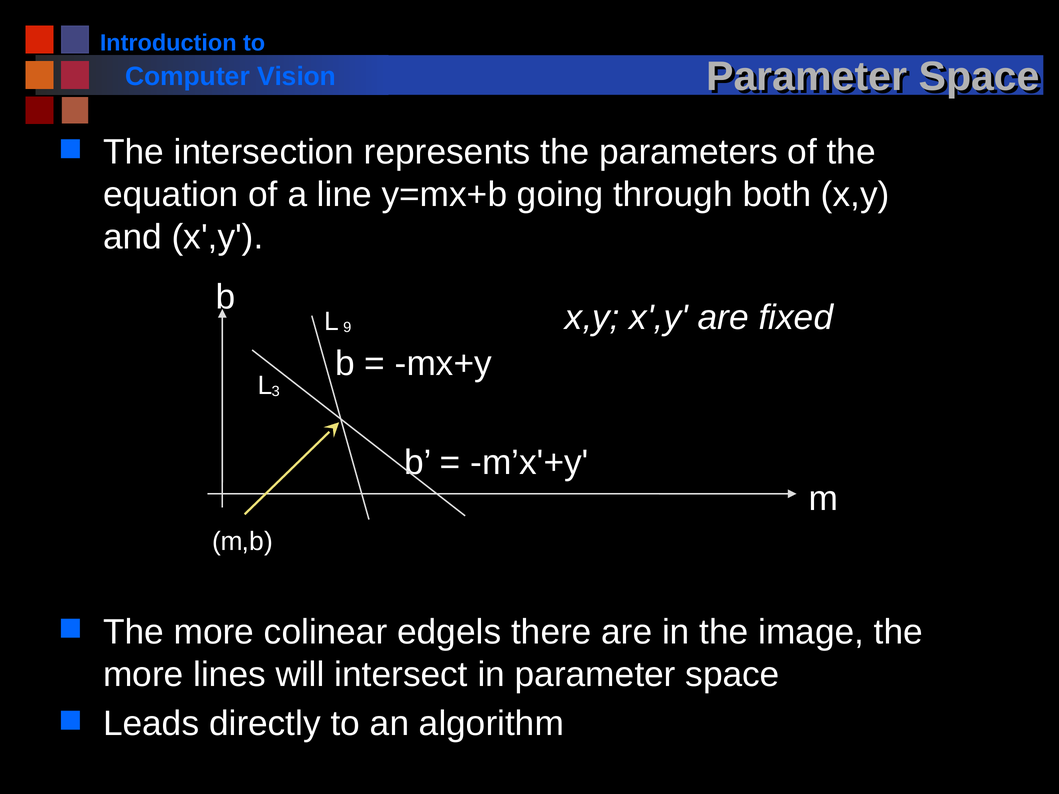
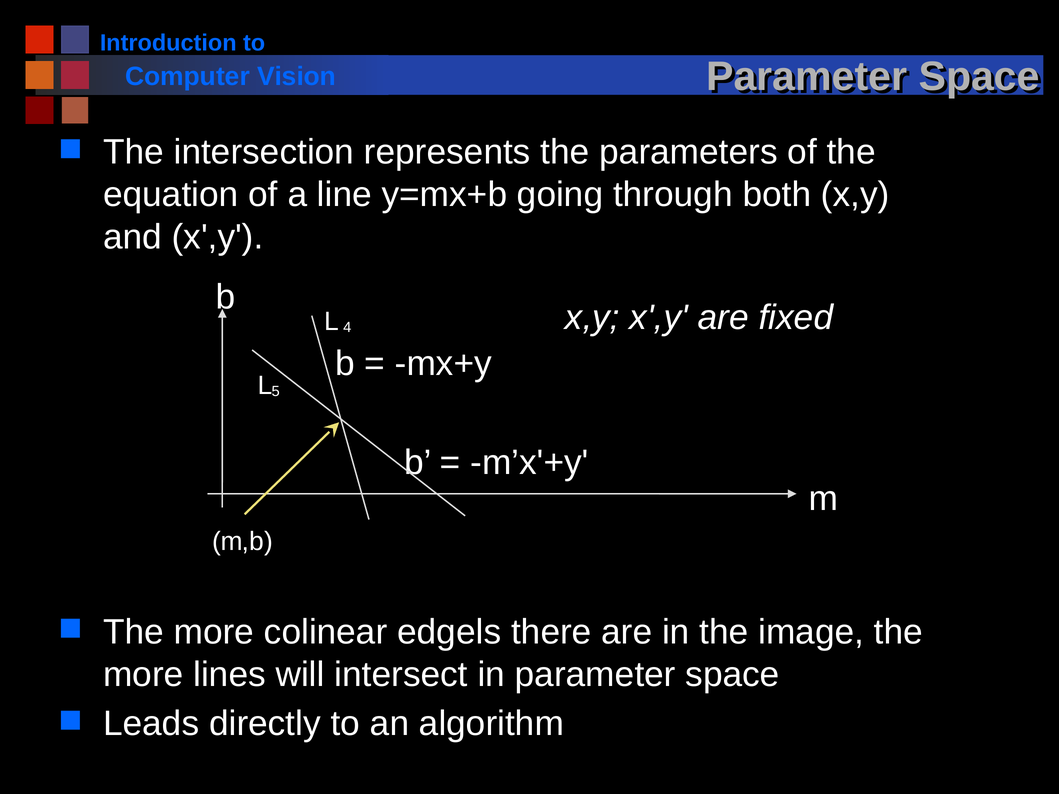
9: 9 -> 4 (347, 327)
3: 3 -> 5 (276, 391)
